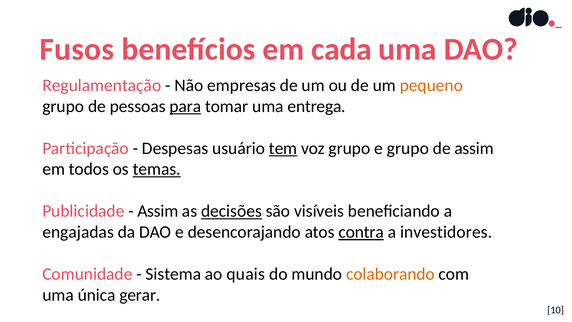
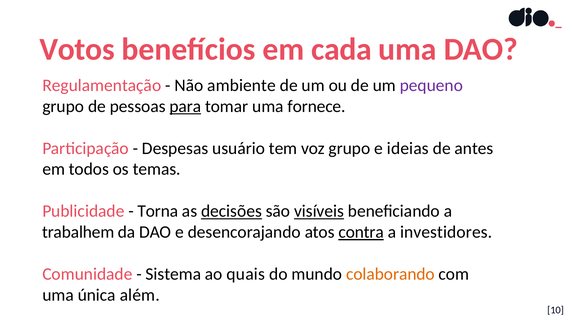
Fusos: Fusos -> Votos (77, 49)
empresas: empresas -> ambiente (242, 85)
pequeno colour: orange -> purple (431, 85)
entrega: entrega -> fornece (317, 106)
tem underline: present -> none (283, 148)
e grupo: grupo -> ideias (408, 148)
de assim: assim -> antes (474, 148)
temas underline: present -> none (157, 169)
Assim: Assim -> Torna (158, 211)
visíveis underline: none -> present (319, 211)
engajadas: engajadas -> trabalhem (78, 232)
gerar: gerar -> além (140, 295)
